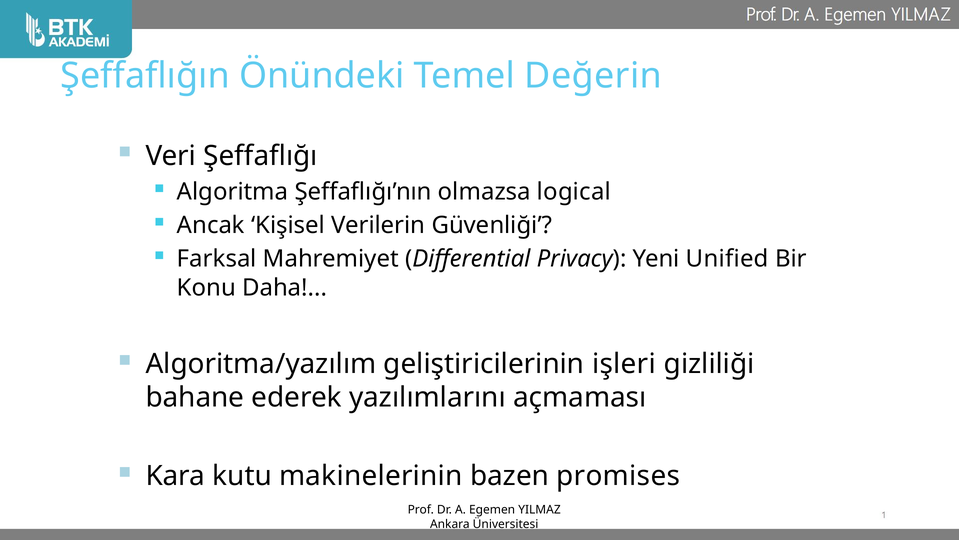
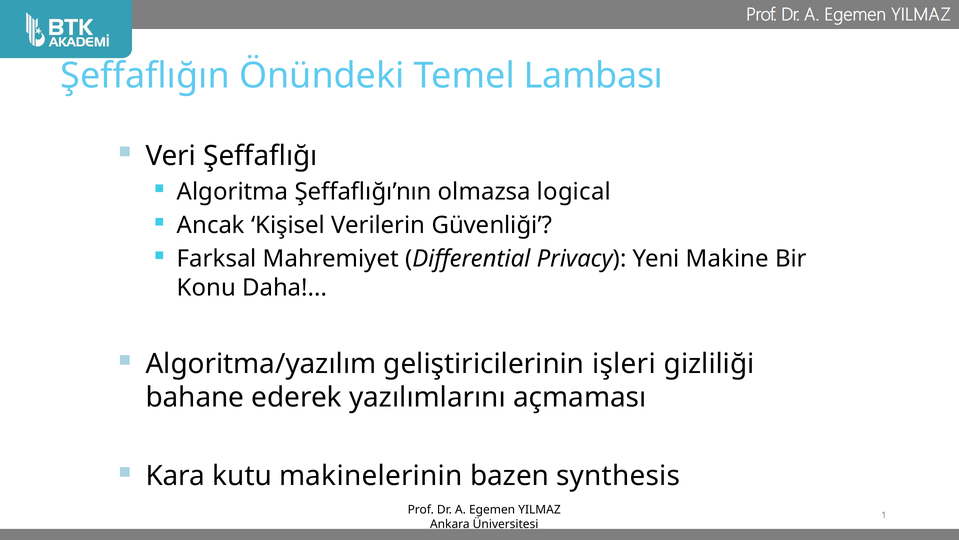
Değerin: Değerin -> Lambası (594, 76)
Unified: Unified -> Makine (727, 259)
promises: promises -> synthesis (618, 476)
